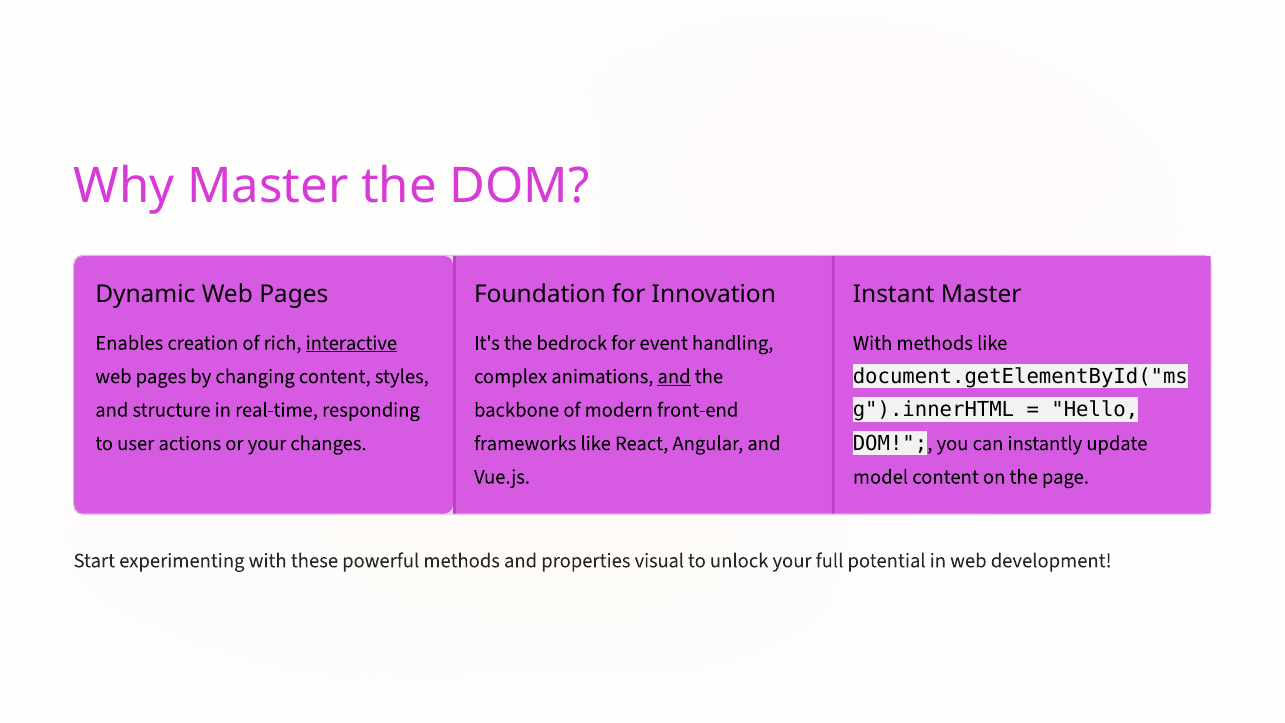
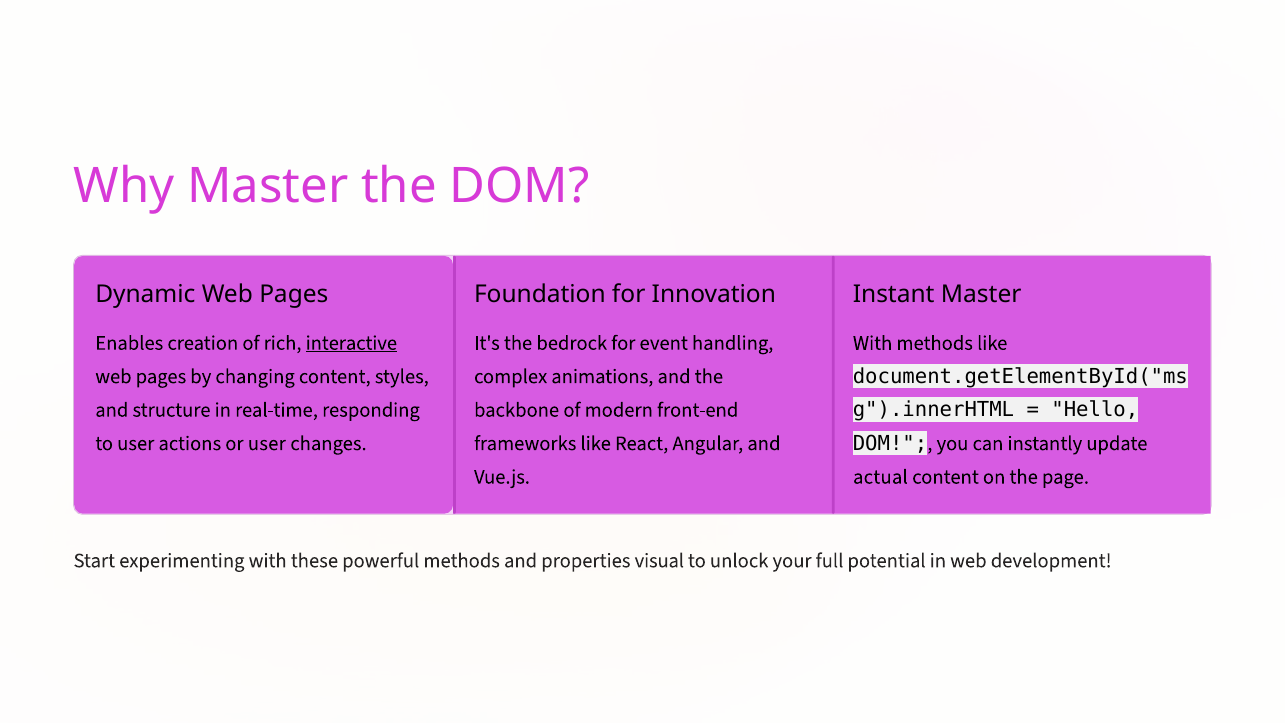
and underline: present -> none (674, 376)
or your: your -> user (267, 443)
model: model -> actual (880, 477)
